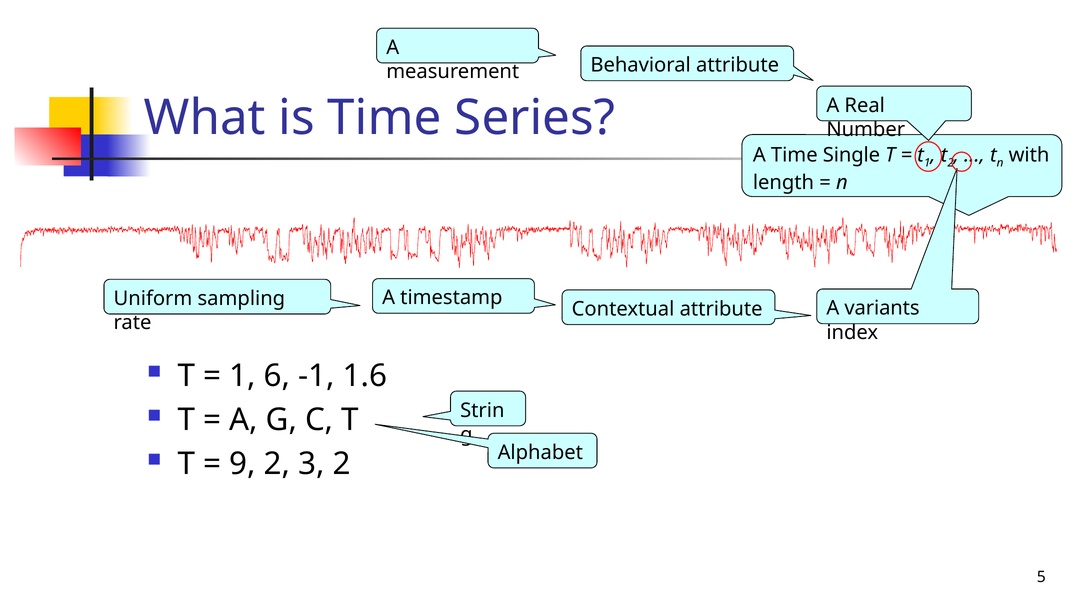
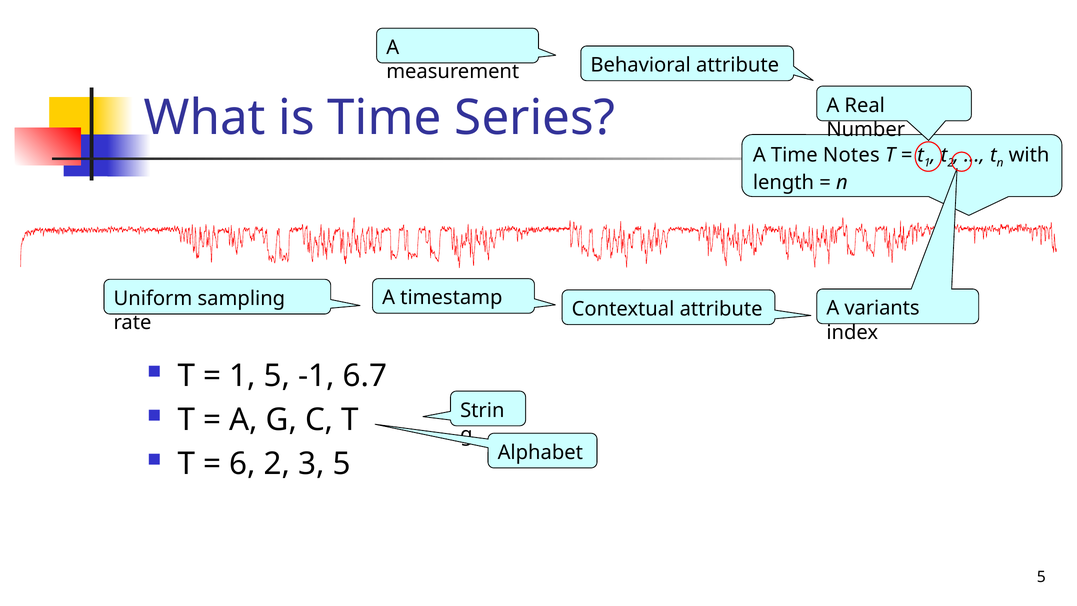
Single: Single -> Notes (851, 155)
1 6: 6 -> 5 (277, 376)
1.6: 1.6 -> 6.7 (365, 376)
9: 9 -> 6 (242, 464)
3 2: 2 -> 5 (342, 464)
